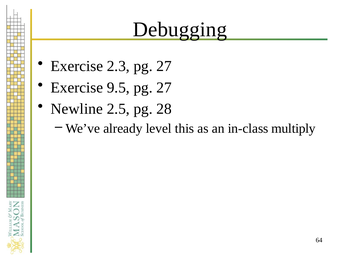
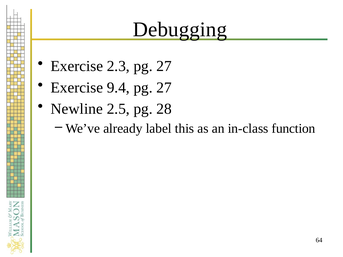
9.5: 9.5 -> 9.4 (118, 88)
level: level -> label (159, 129)
multiply: multiply -> function (294, 129)
